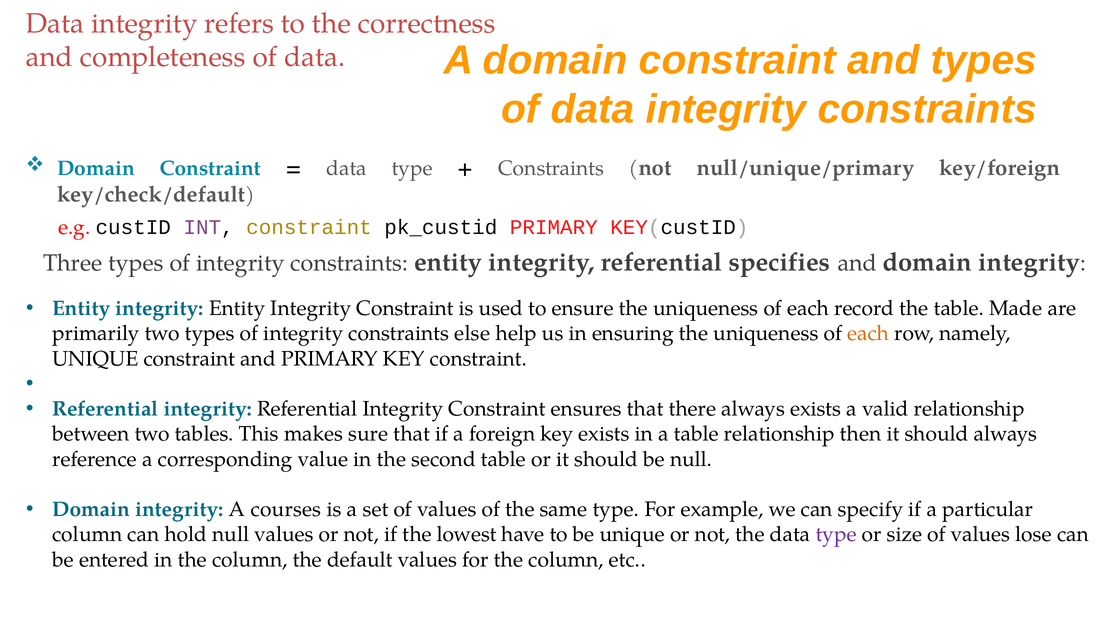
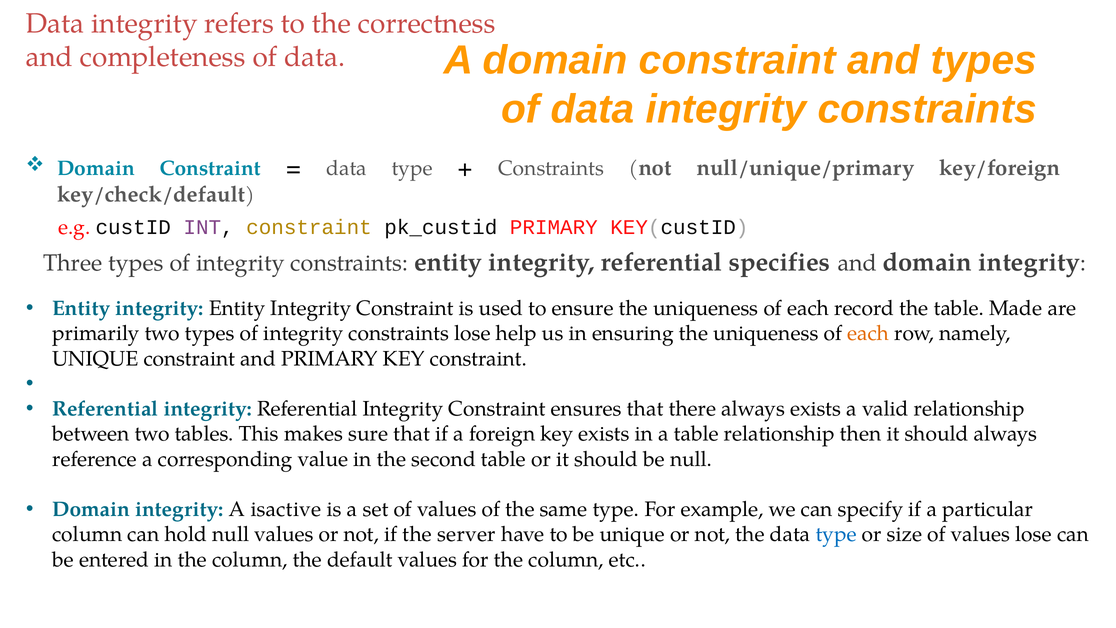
constraints else: else -> lose (472, 333)
courses: courses -> isactive (286, 509)
lowest: lowest -> server (466, 534)
type colour: purple -> blue (836, 534)
